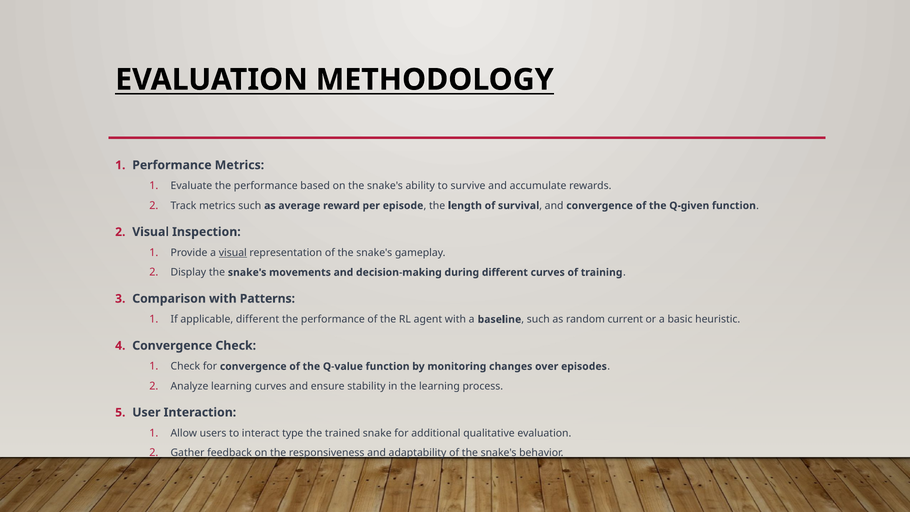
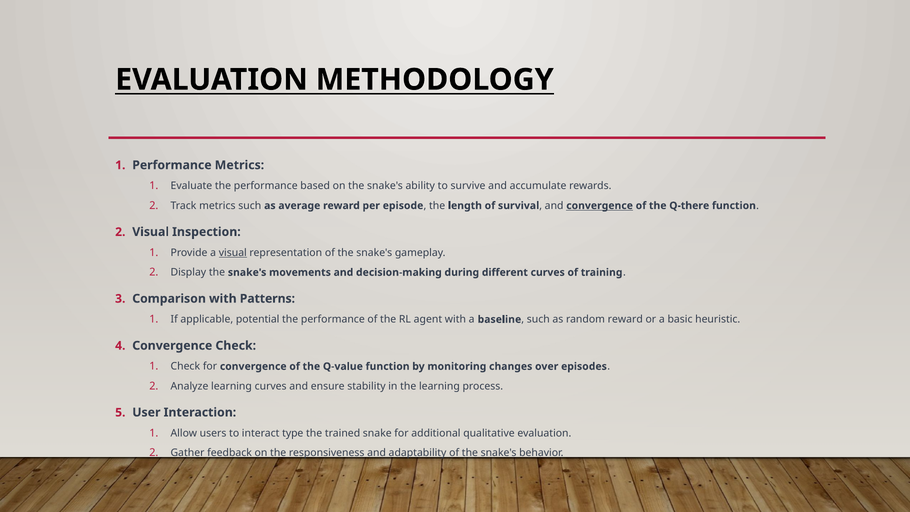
convergence underline: none -> present (600, 206)
Q-given: Q-given -> Q-there (689, 206)
applicable different: different -> potential (258, 319)
random current: current -> reward (625, 319)
